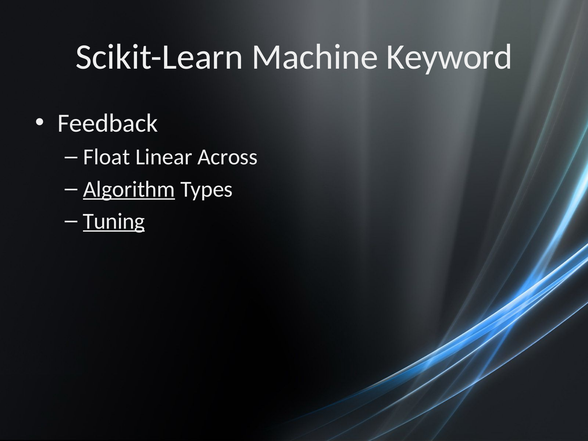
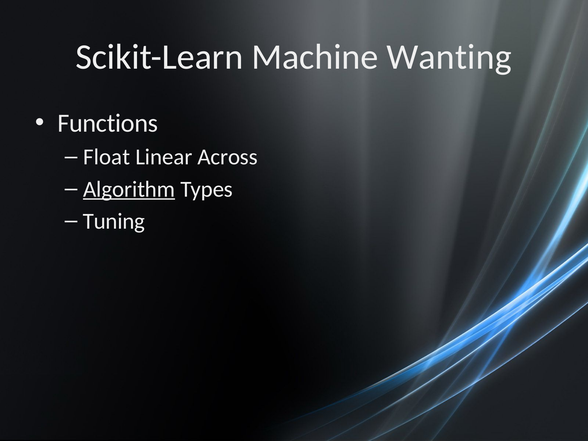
Keyword: Keyword -> Wanting (449, 57)
Feedback: Feedback -> Functions (108, 123)
Tuning underline: present -> none (114, 221)
